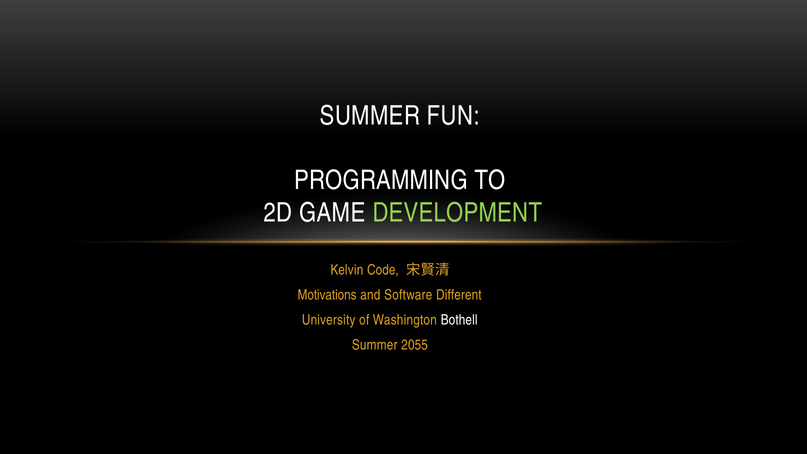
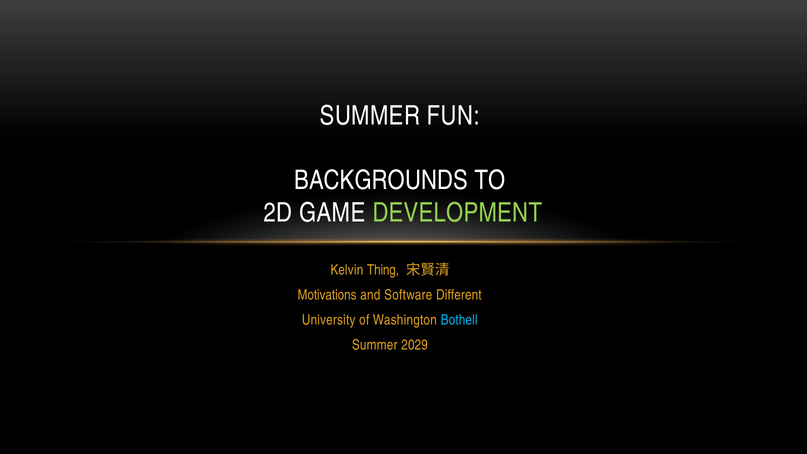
PROGRAMMING: PROGRAMMING -> BACKGROUNDS (381, 181)
Code: Code -> Thing (383, 270)
Bothell colour: white -> light blue (459, 320)
2055: 2055 -> 2029 (415, 345)
